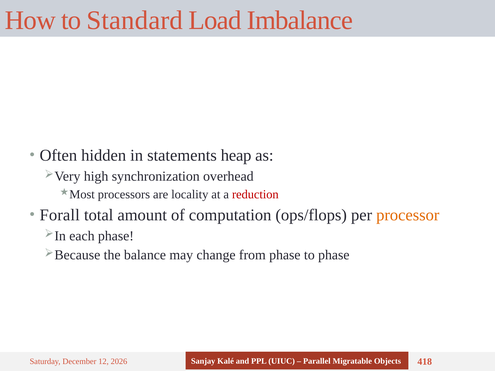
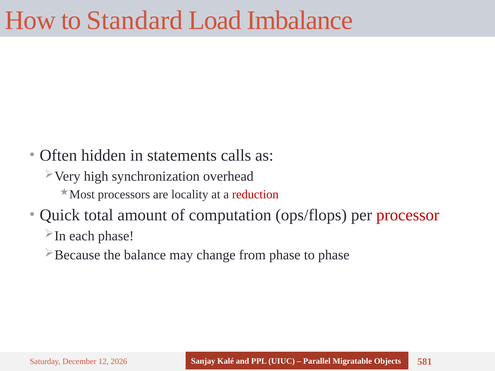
heap: heap -> calls (236, 156)
Forall: Forall -> Quick (60, 215)
processor colour: orange -> red (408, 215)
418: 418 -> 581 (425, 362)
